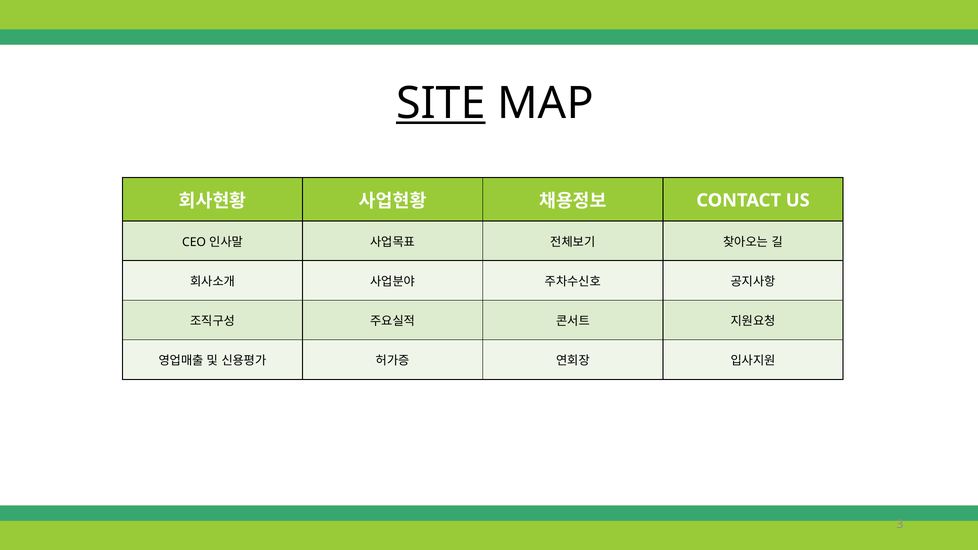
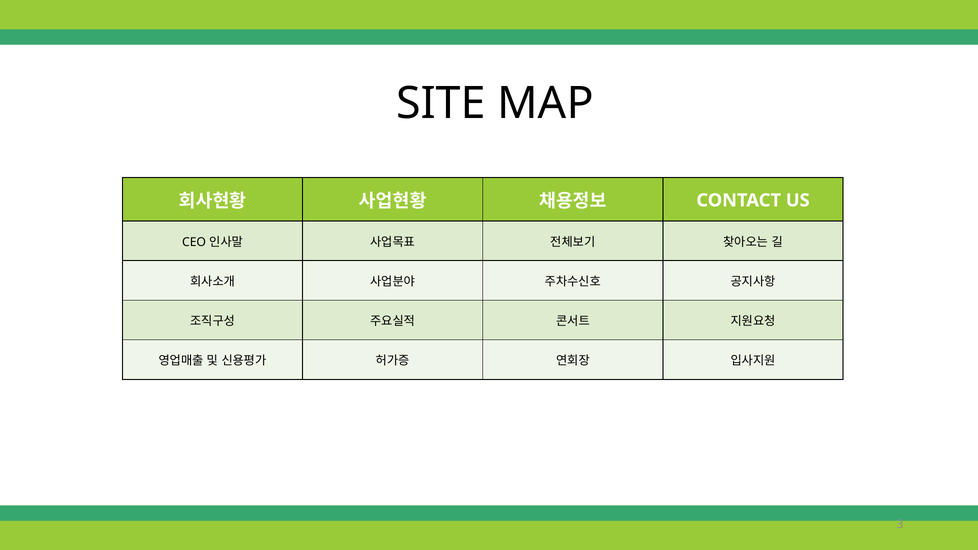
SITE underline: present -> none (441, 104)
